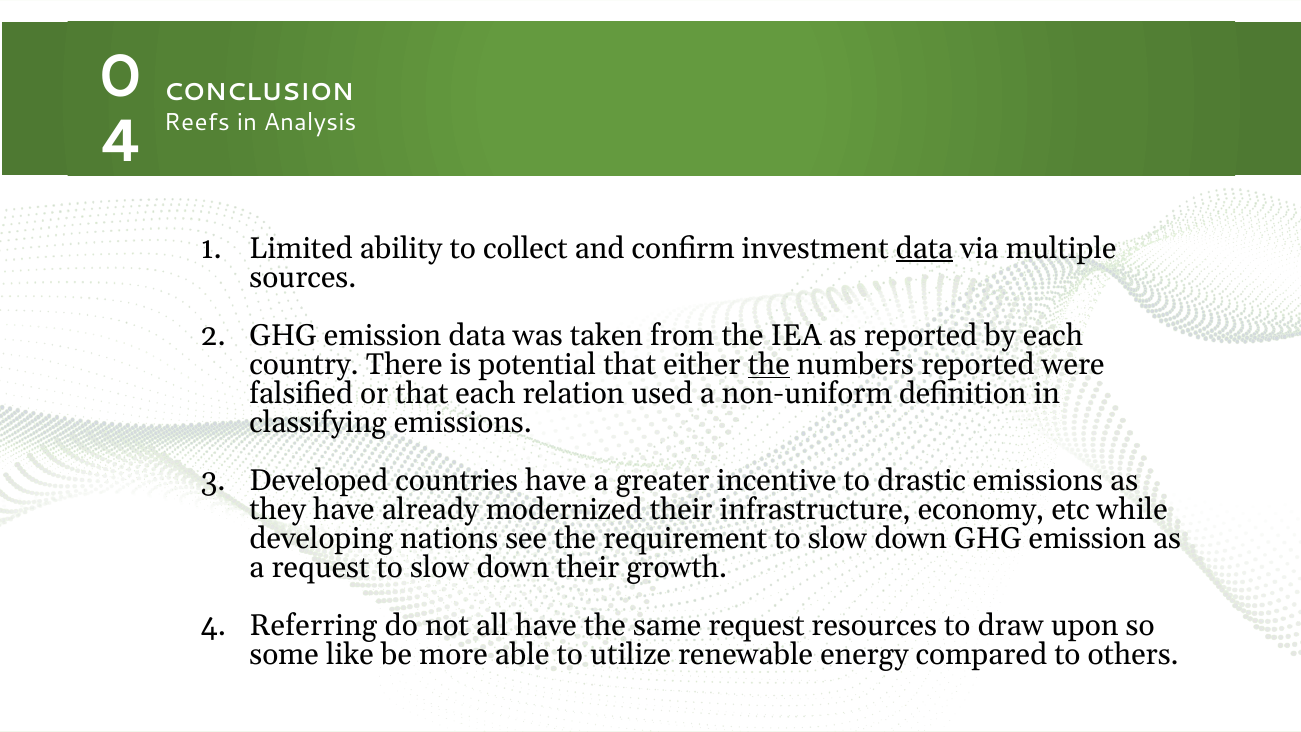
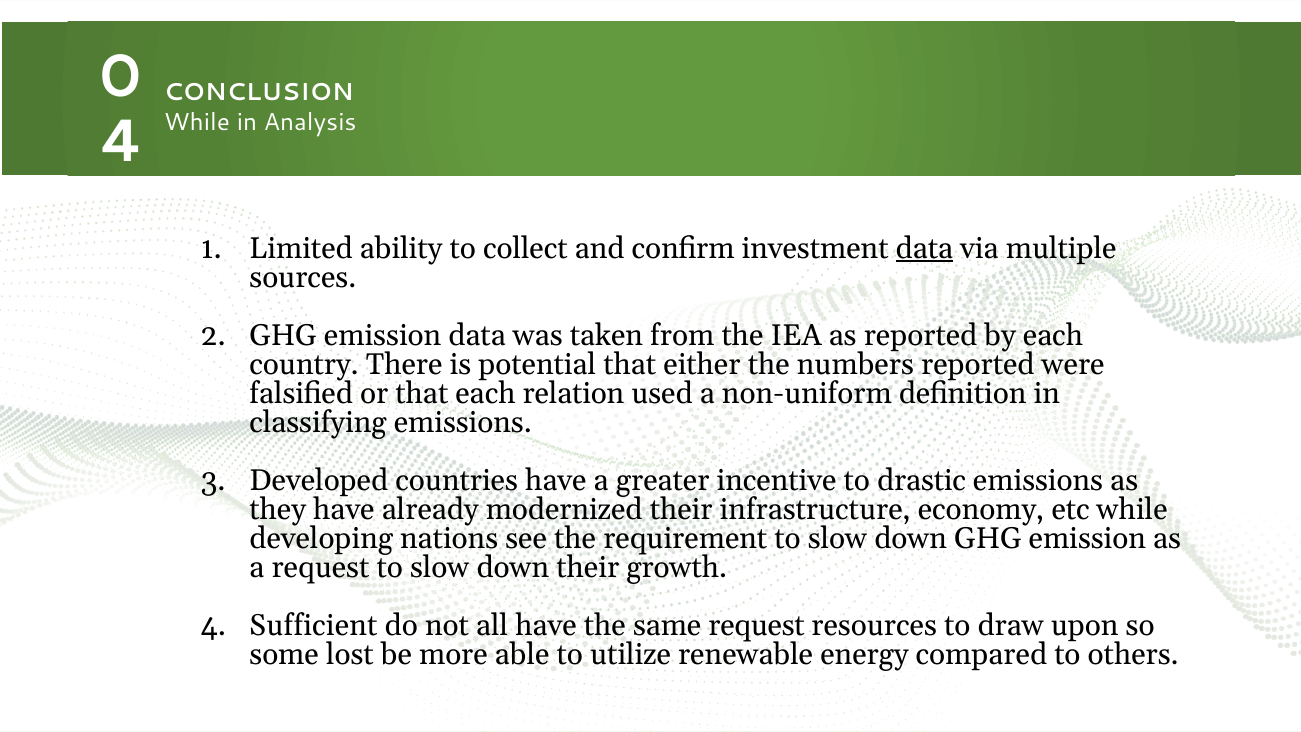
Reefs: Reefs -> While (197, 122)
the underline: present -> none (769, 365)
Referring: Referring -> Sufficient (313, 626)
like: like -> lost (350, 655)
